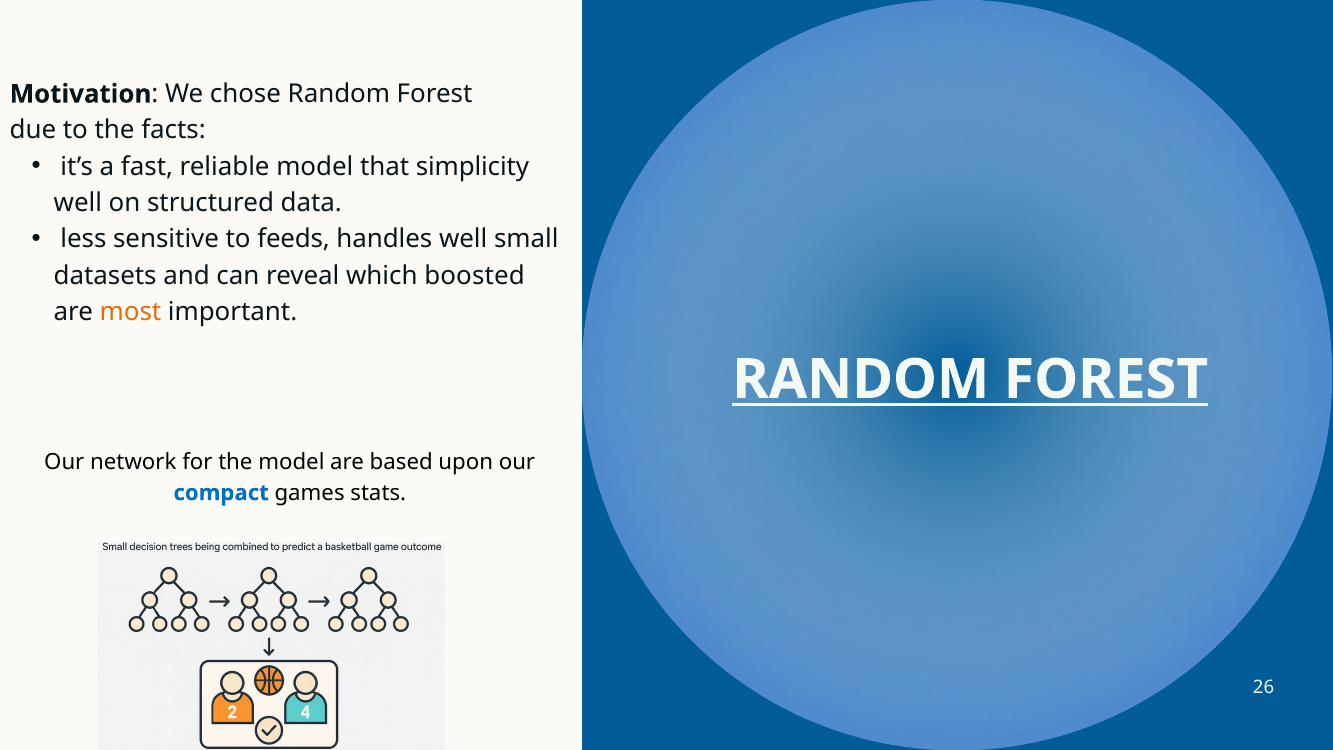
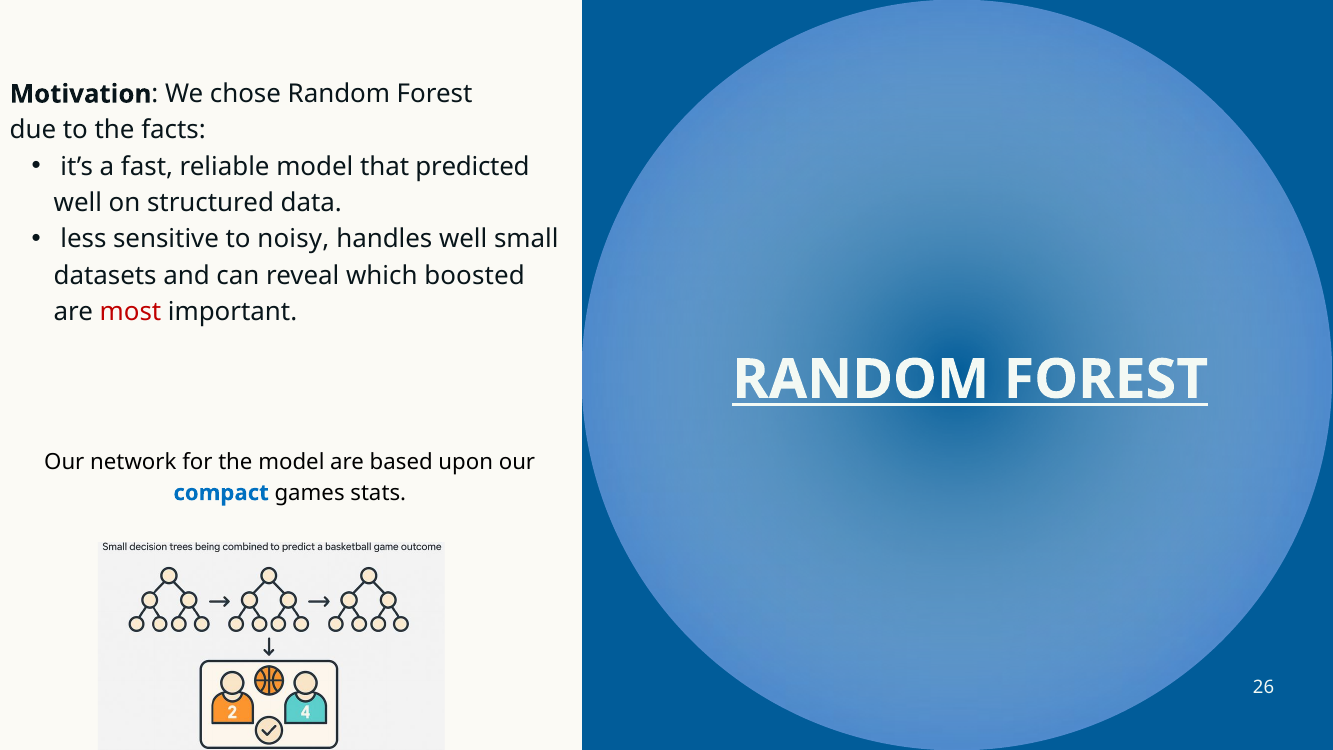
simplicity: simplicity -> predicted (473, 167)
feeds: feeds -> noisy (293, 239)
most colour: orange -> red (131, 312)
